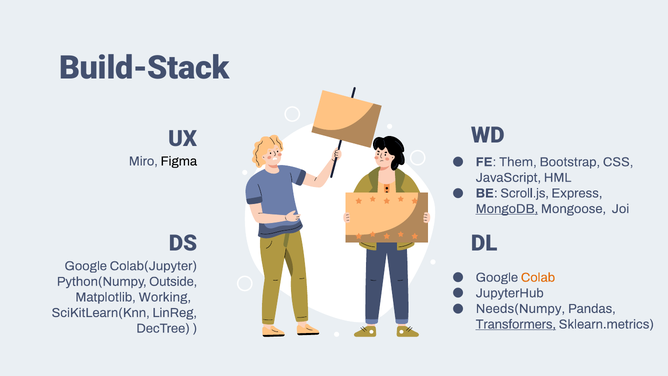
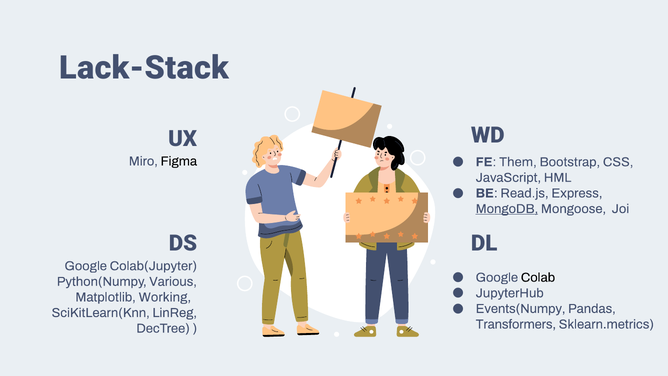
Build-Stack: Build-Stack -> Lack-Stack (144, 68)
Scroll.js: Scroll.js -> Read.js (525, 193)
Colab colour: orange -> black (538, 277)
Outside: Outside -> Various (173, 281)
Needs(Numpy: Needs(Numpy -> Events(Numpy (521, 308)
Transformers underline: present -> none (516, 324)
